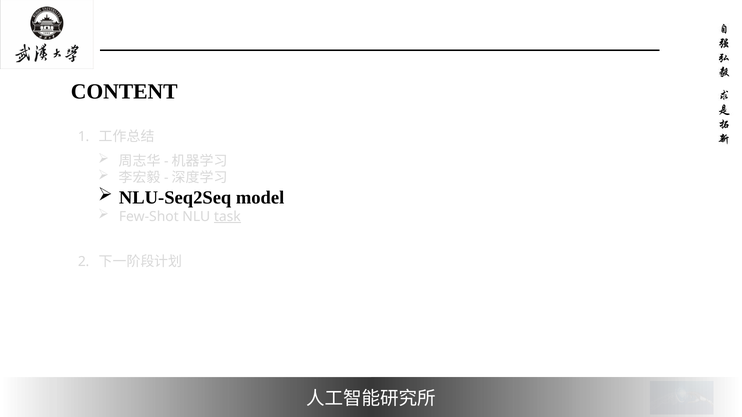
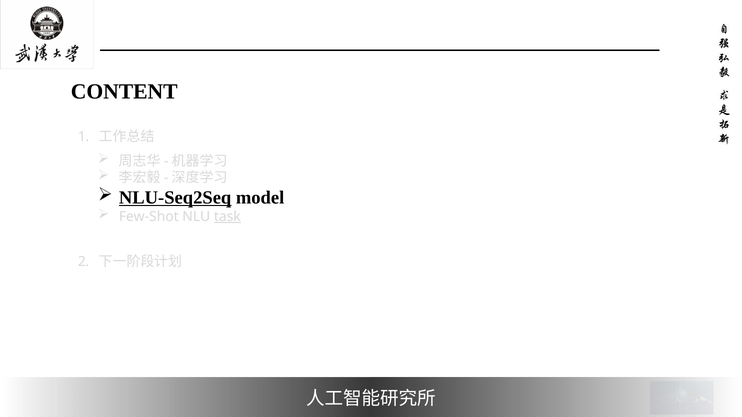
NLU-Seq2Seq underline: none -> present (175, 198)
